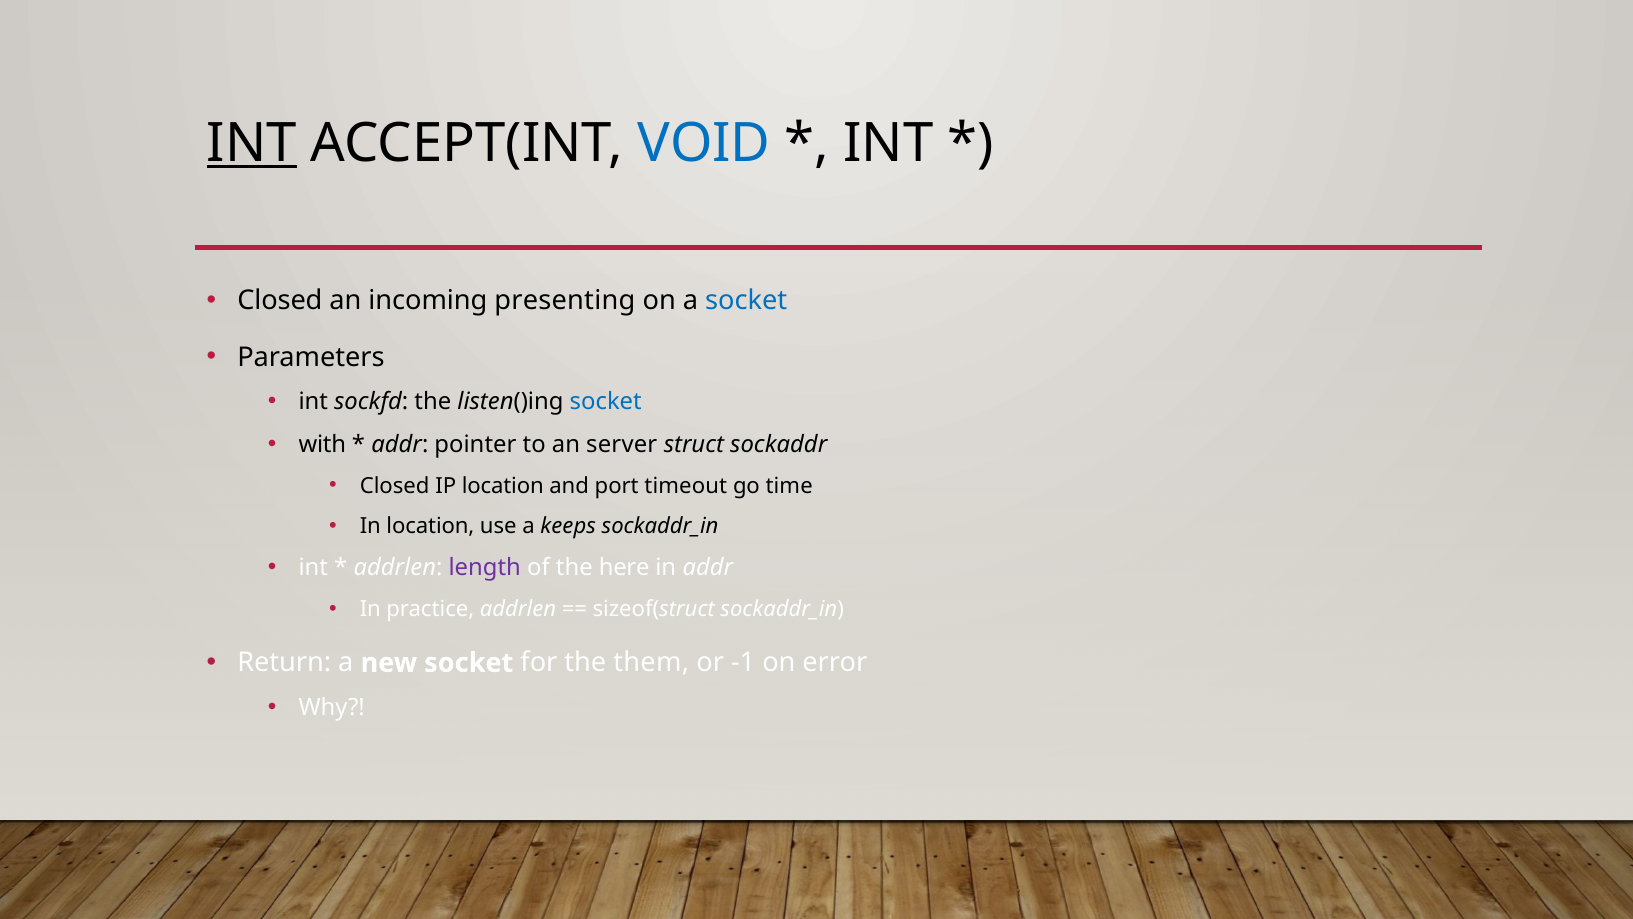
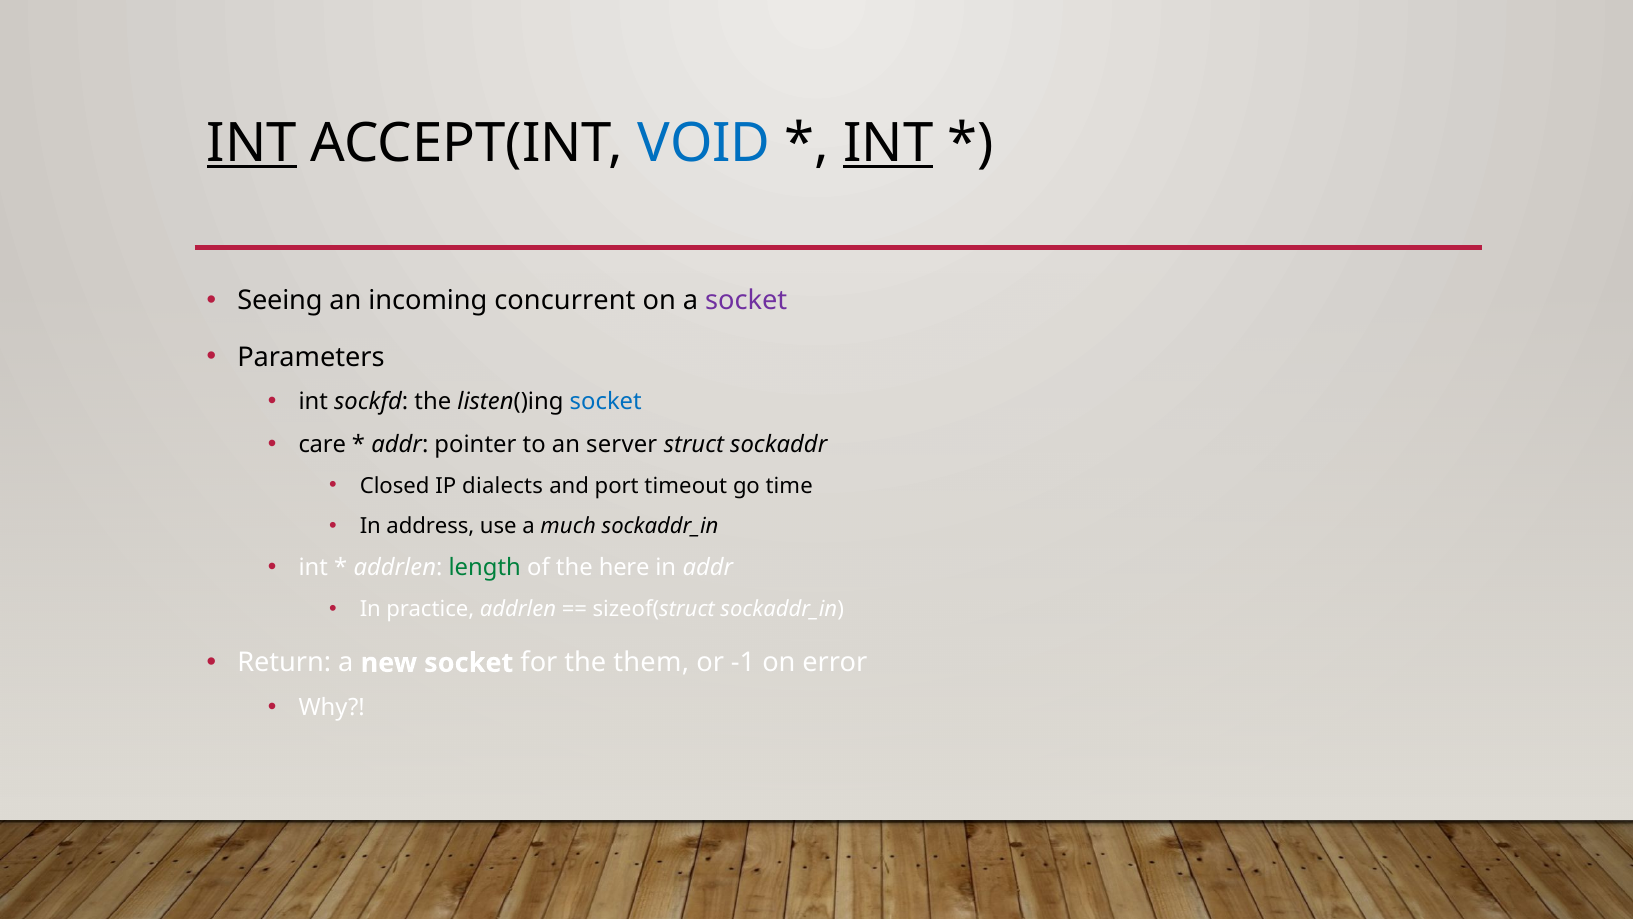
INT underline: none -> present (888, 143)
Closed: Closed -> Seeing (280, 301)
presenting: presenting -> concurrent (565, 301)
socket colour: blue -> purple (746, 301)
with: with -> care (322, 444)
IP location: location -> dialects (503, 486)
In location: location -> address (430, 526)
keeps: keeps -> much (568, 526)
length colour: purple -> green (485, 568)
